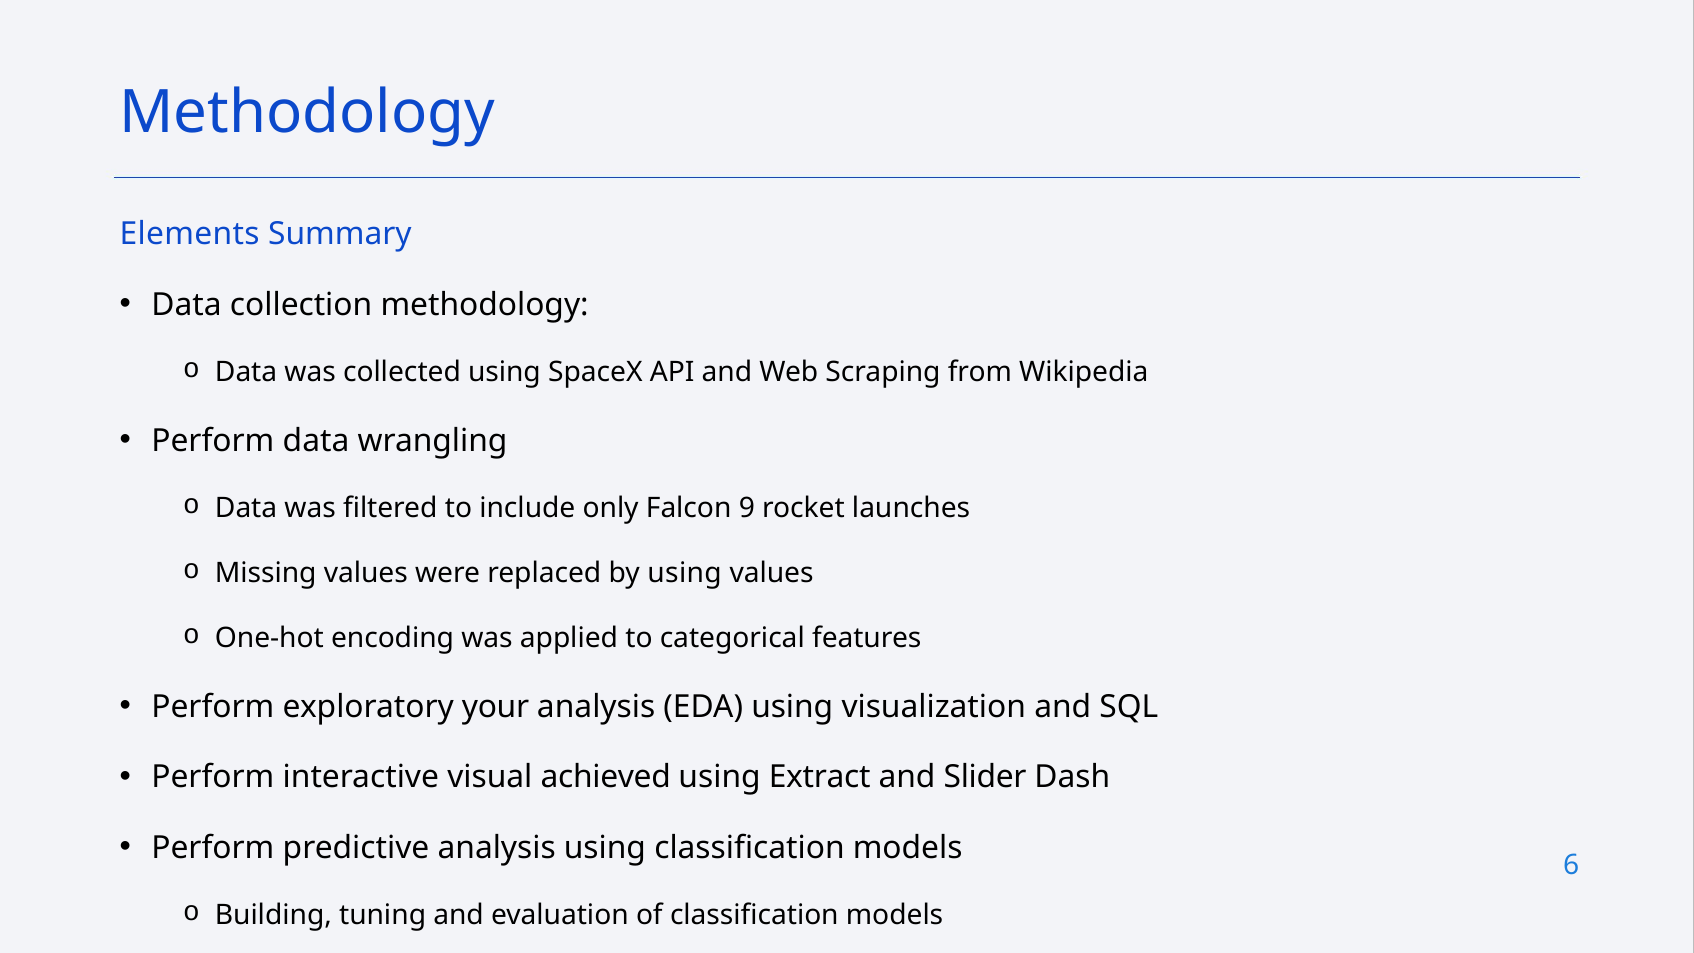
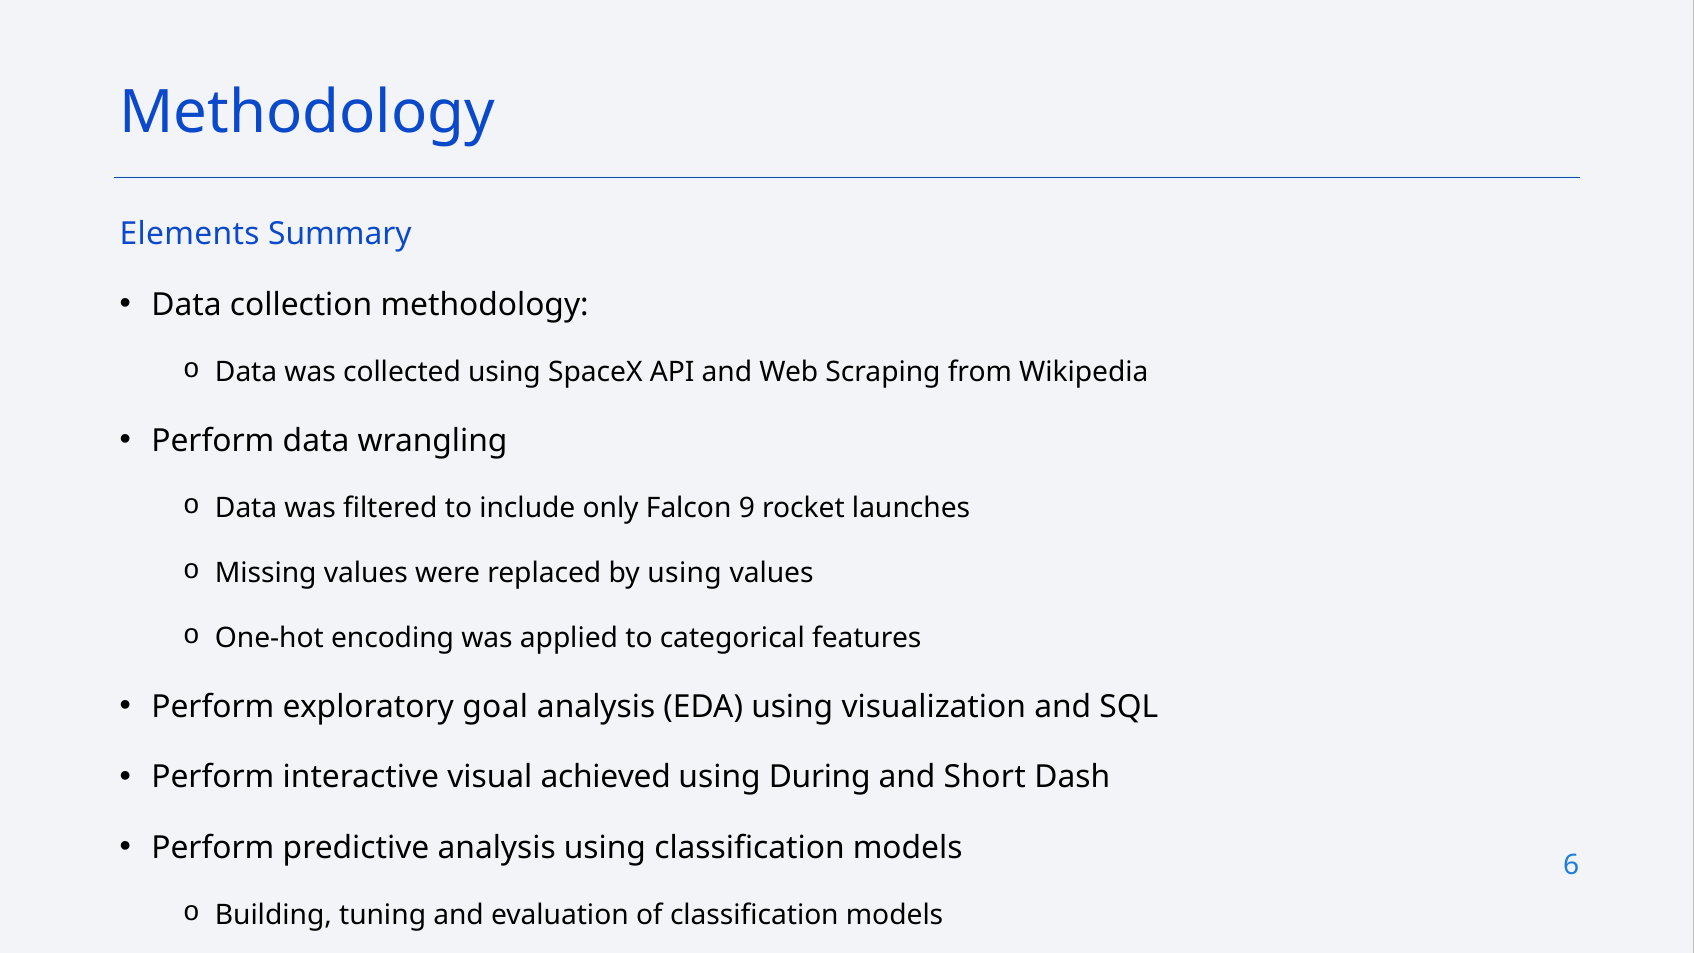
your: your -> goal (495, 707)
Extract: Extract -> During (820, 777)
Slider: Slider -> Short (985, 777)
